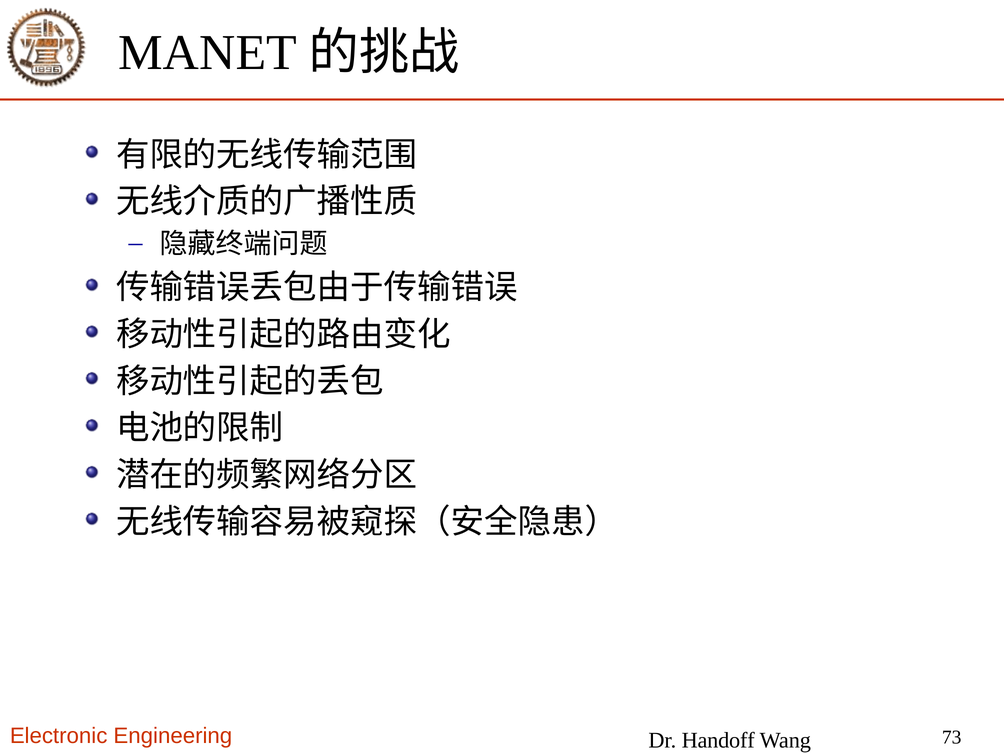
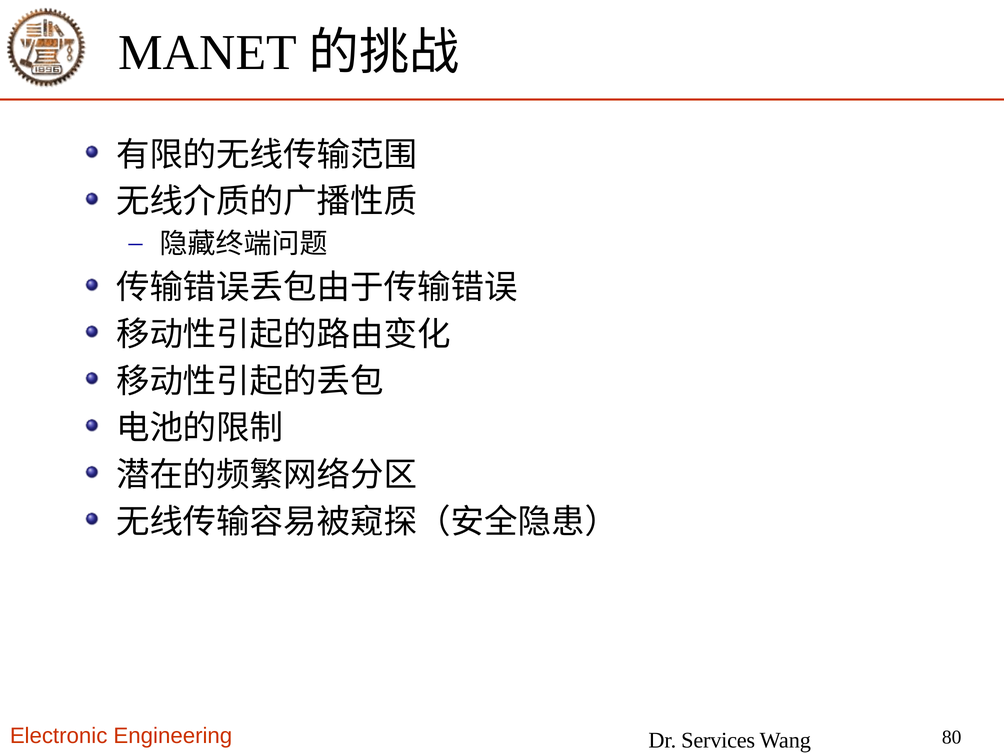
Handoff: Handoff -> Services (718, 740)
73: 73 -> 80 (952, 737)
